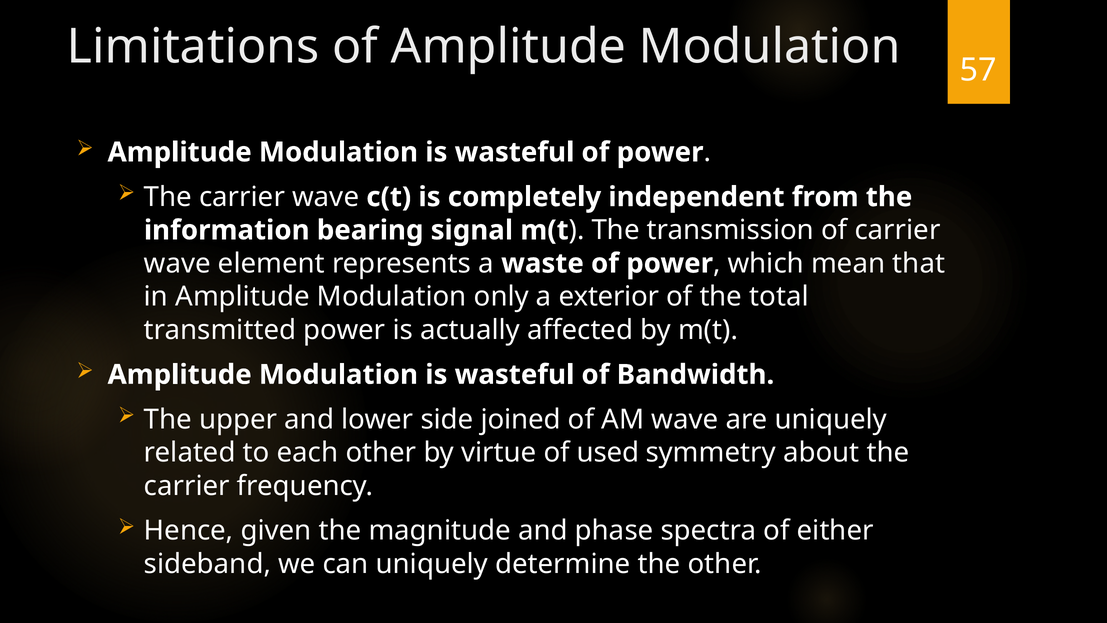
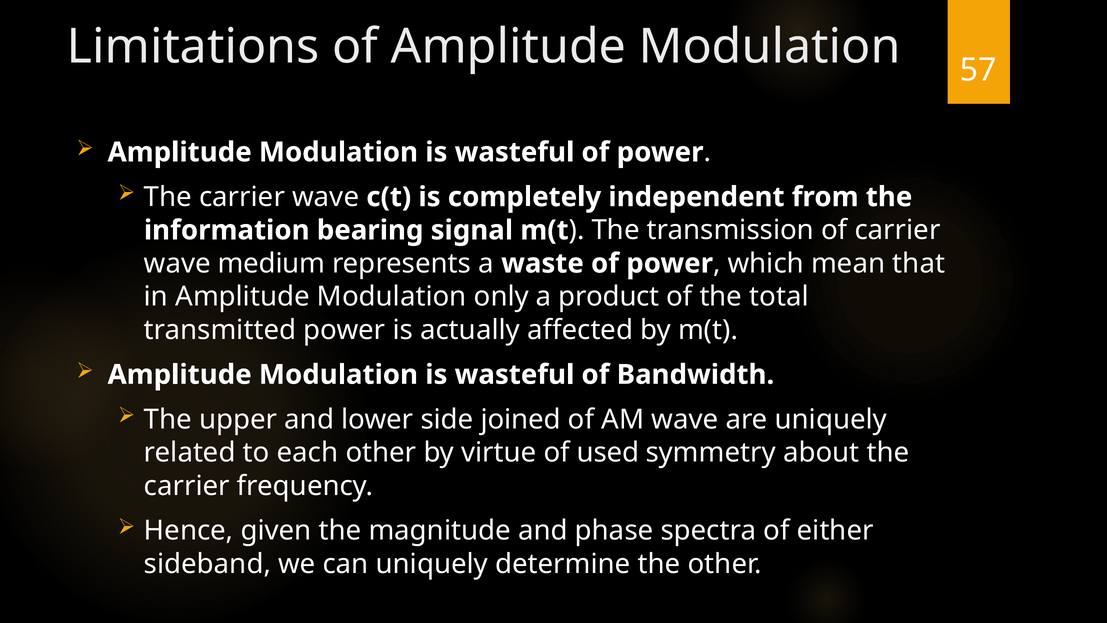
element: element -> medium (272, 263)
exterior: exterior -> product (609, 297)
